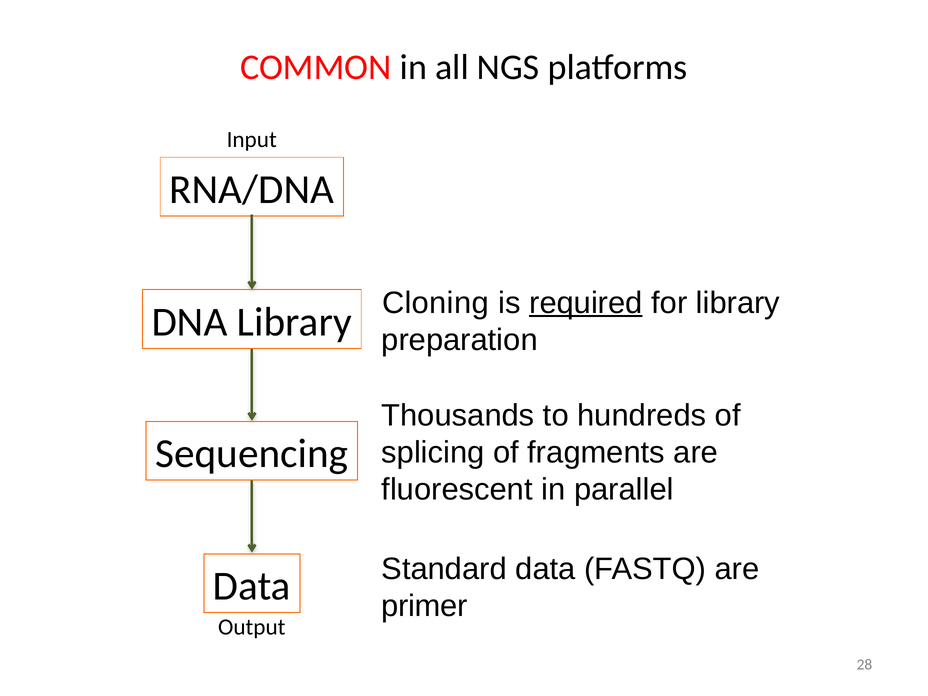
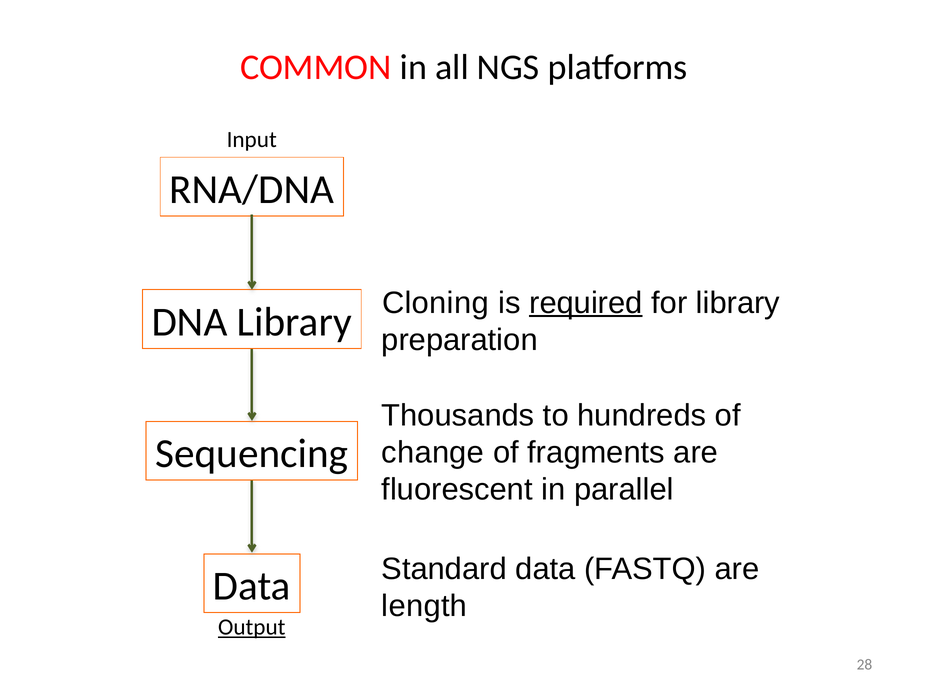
splicing: splicing -> change (433, 453)
primer: primer -> length (424, 606)
Output underline: none -> present (252, 627)
